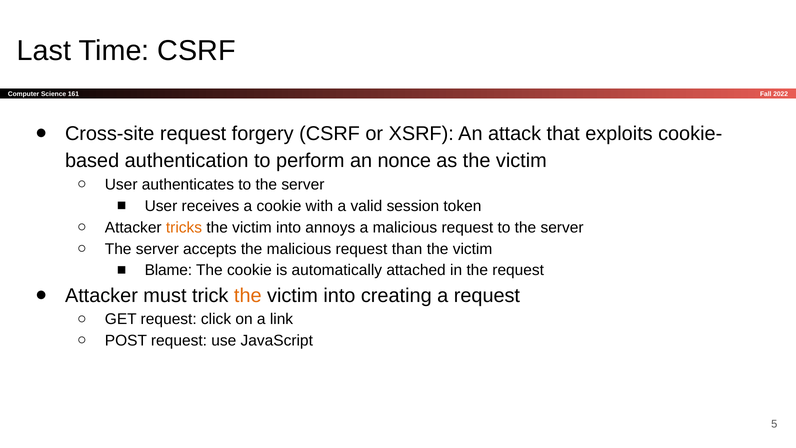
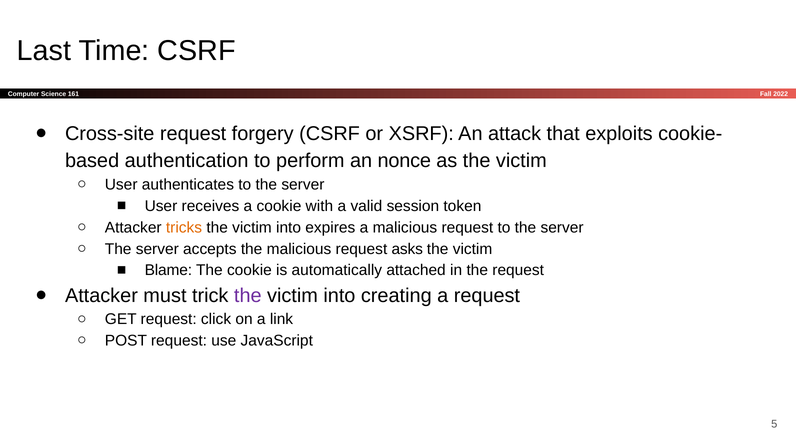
annoys: annoys -> expires (330, 227)
than: than -> asks (407, 249)
the colour: orange -> purple (248, 295)
